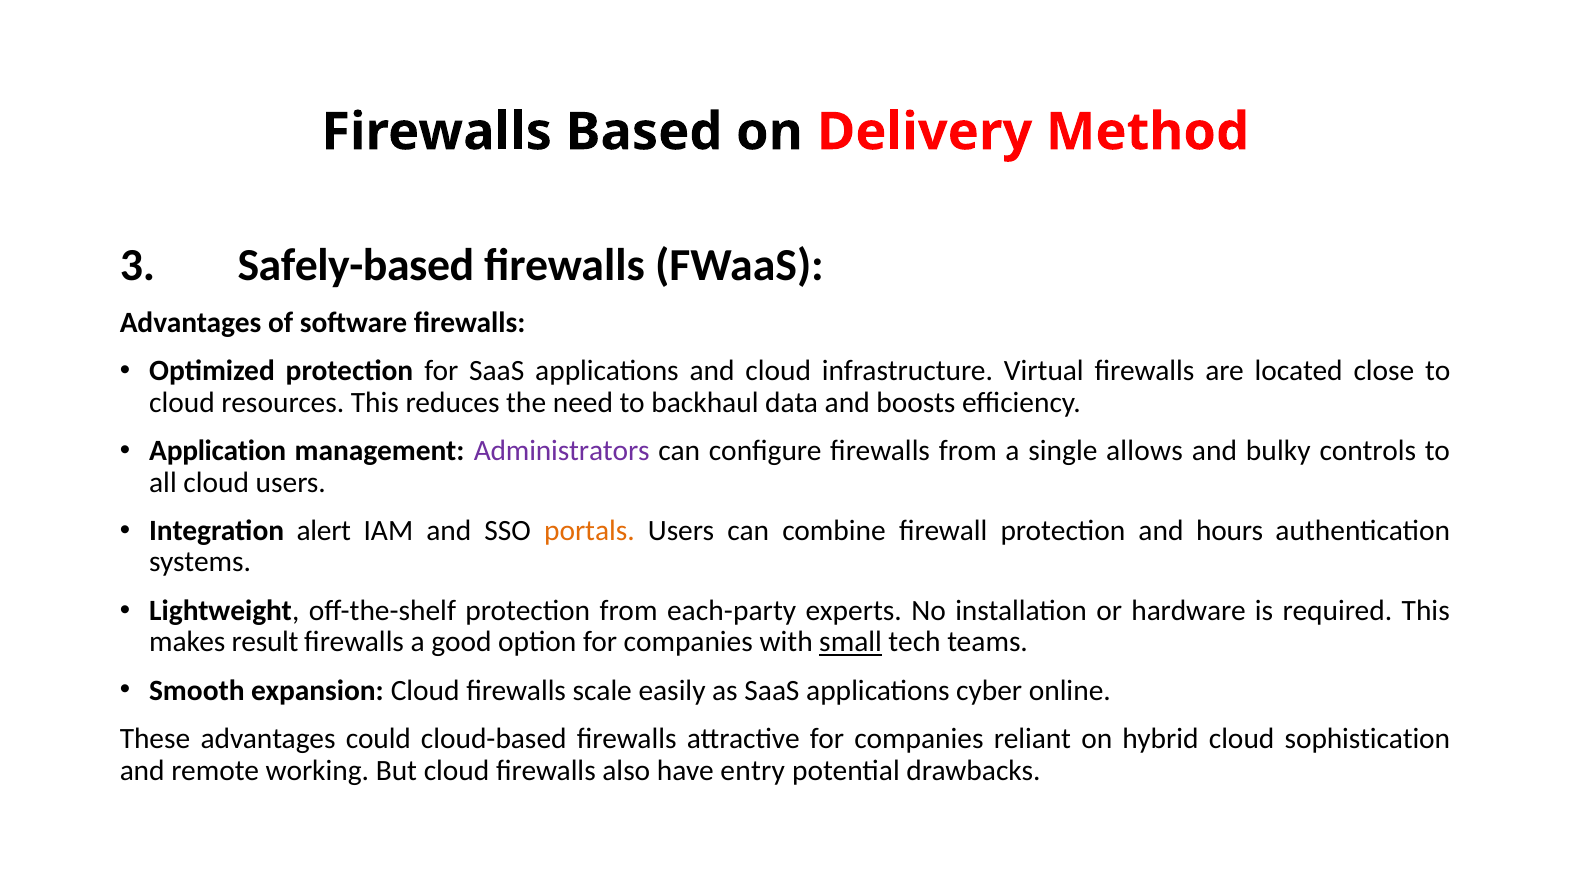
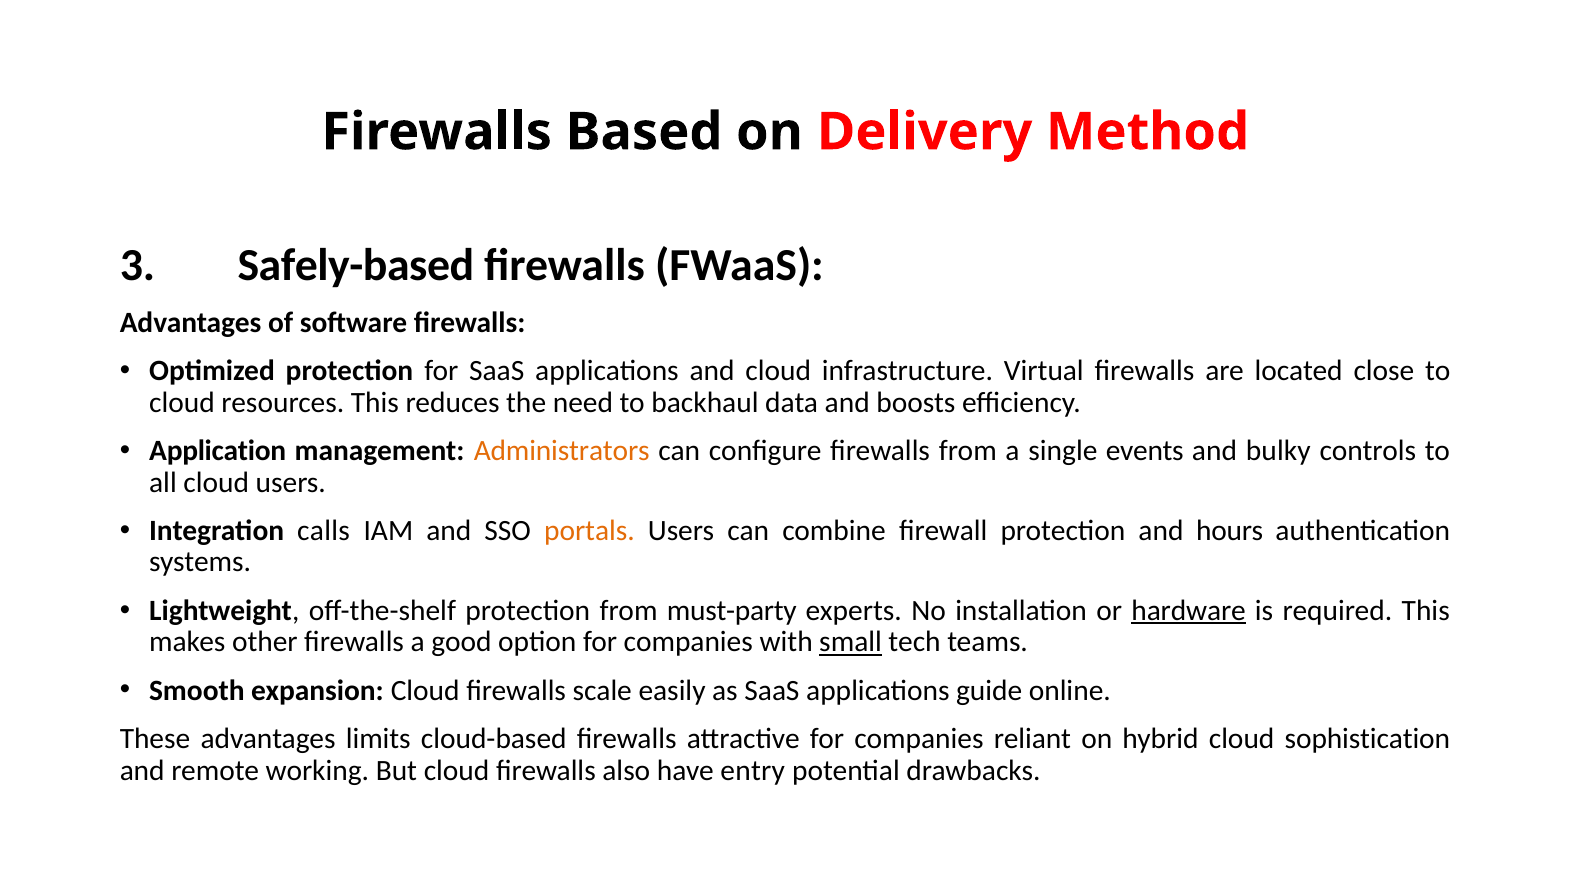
Administrators colour: purple -> orange (562, 451)
allows: allows -> events (1145, 451)
alert: alert -> calls (324, 531)
each-party: each-party -> must-party (732, 611)
hardware underline: none -> present (1189, 611)
result: result -> other (265, 643)
cyber: cyber -> guide (989, 691)
could: could -> limits (378, 739)
